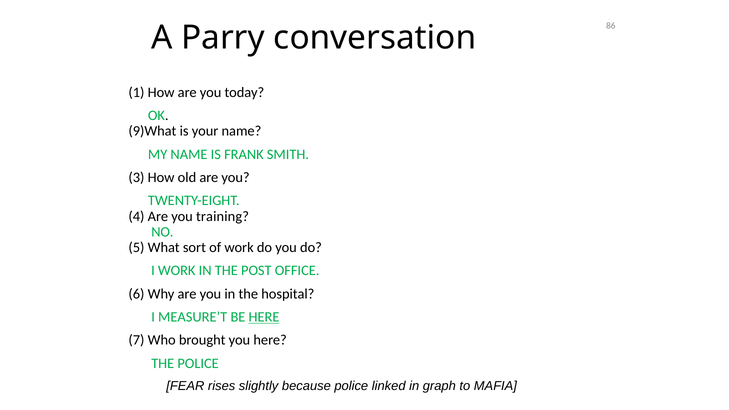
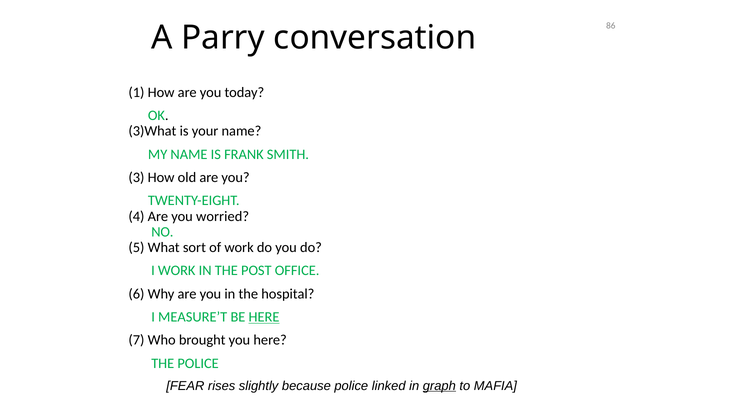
9)What: 9)What -> 3)What (152, 131)
training: training -> worried (223, 216)
graph underline: none -> present (439, 386)
